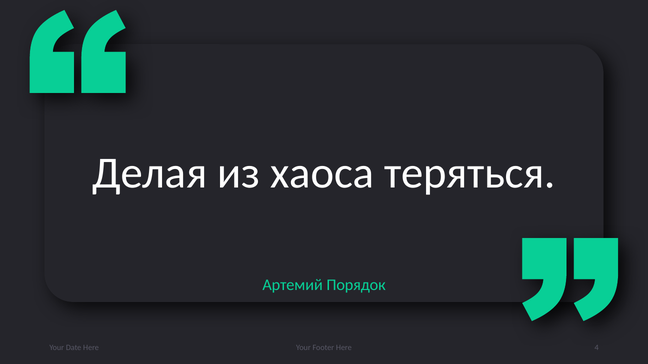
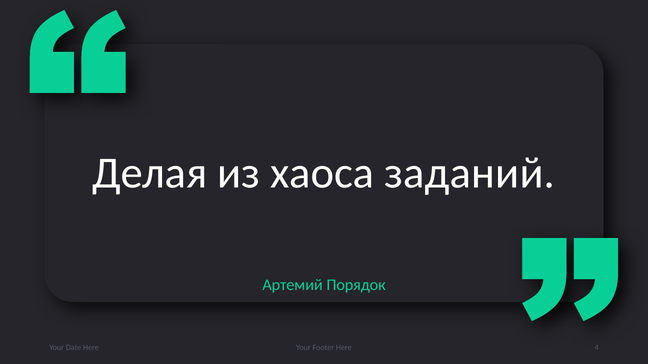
теряться: теряться -> заданий (470, 173)
